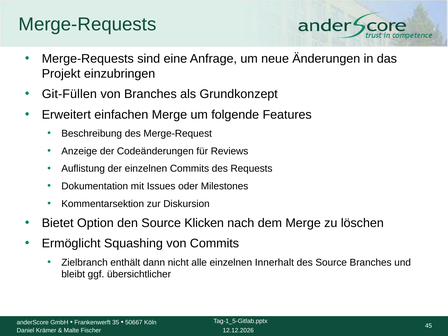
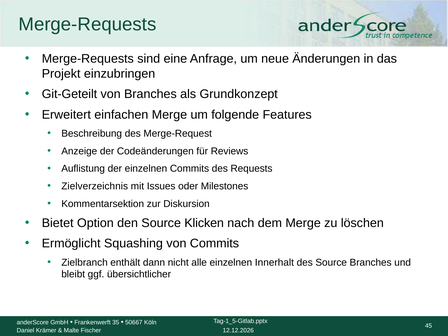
Git-Füllen: Git-Füllen -> Git-Geteilt (69, 94)
Dokumentation: Dokumentation -> Zielverzeichnis (95, 186)
